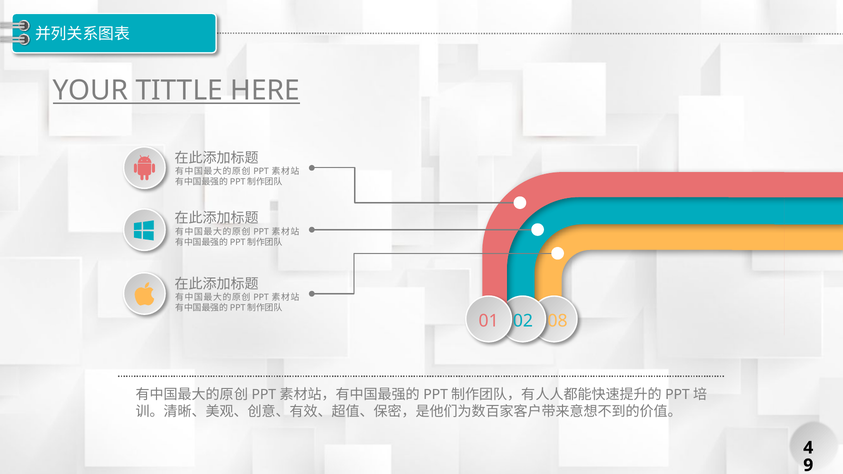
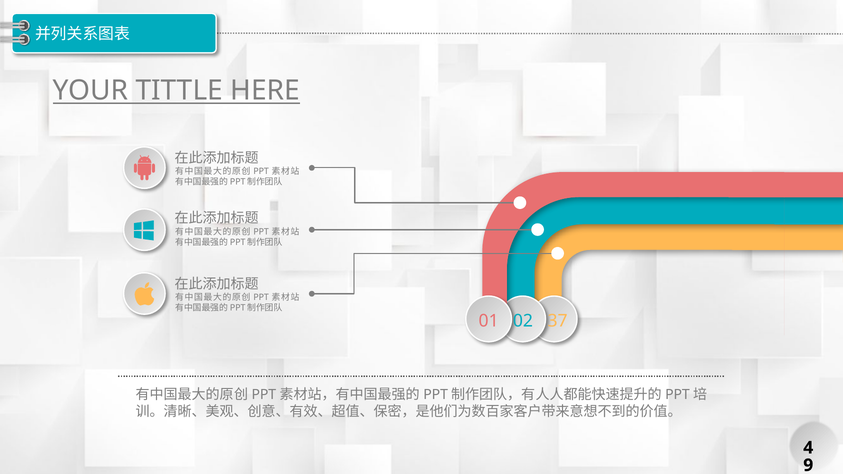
08: 08 -> 37 (558, 321)
